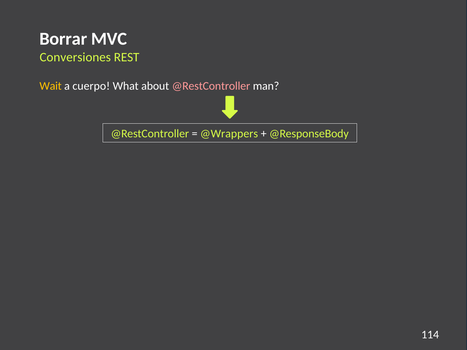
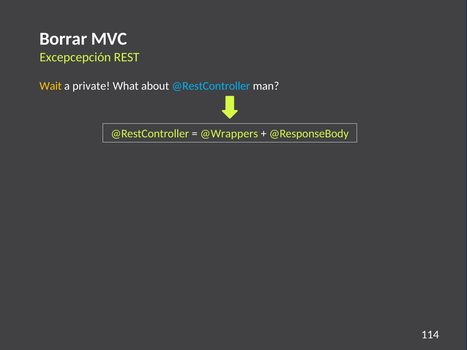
Conversiones: Conversiones -> Excepcepción (75, 57)
cuerpo: cuerpo -> private (91, 86)
@RestController colour: pink -> light blue (211, 86)
